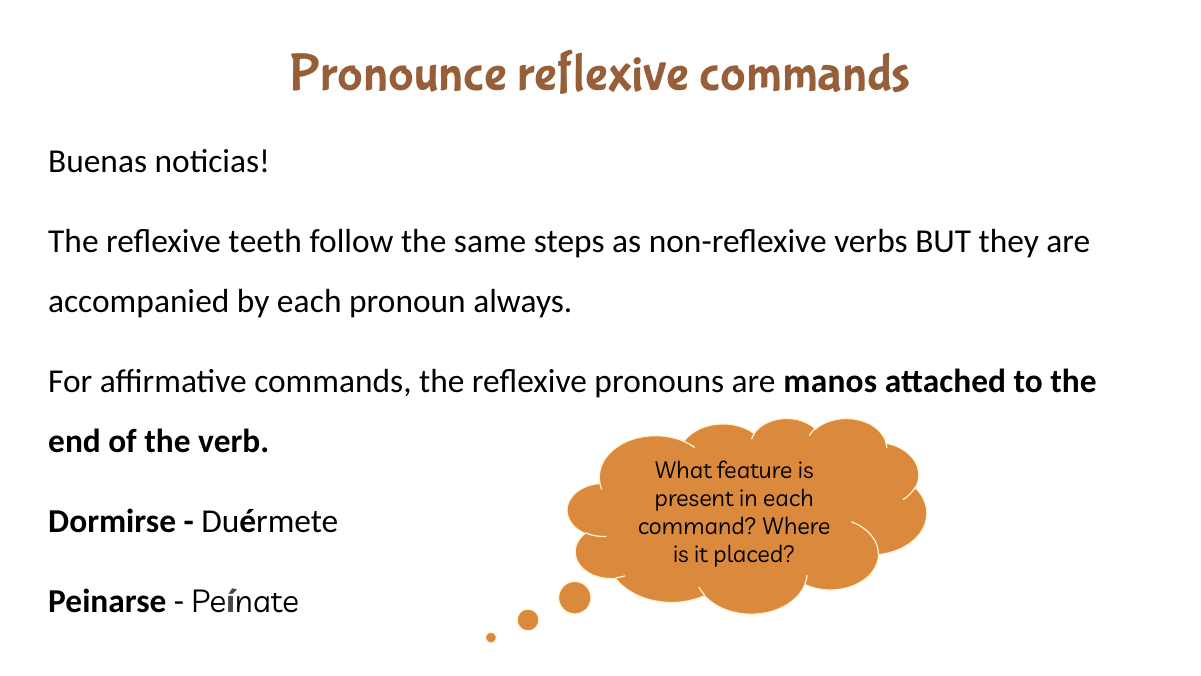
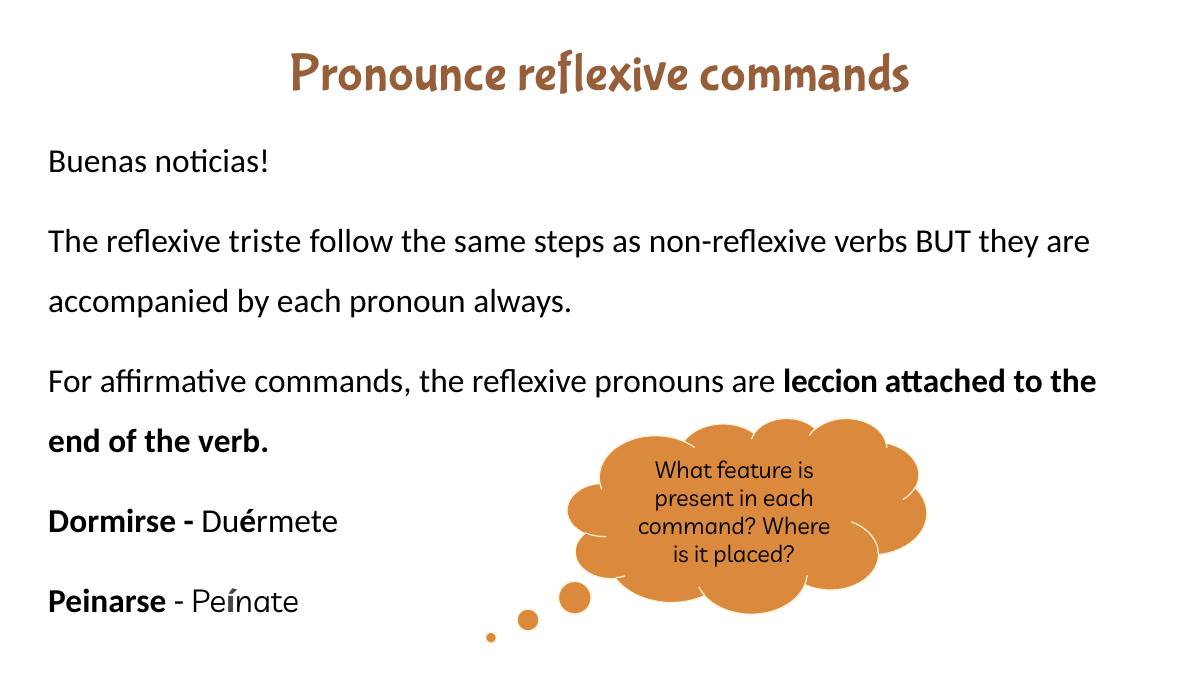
teeth: teeth -> triste (265, 241)
manos: manos -> leccion (831, 381)
